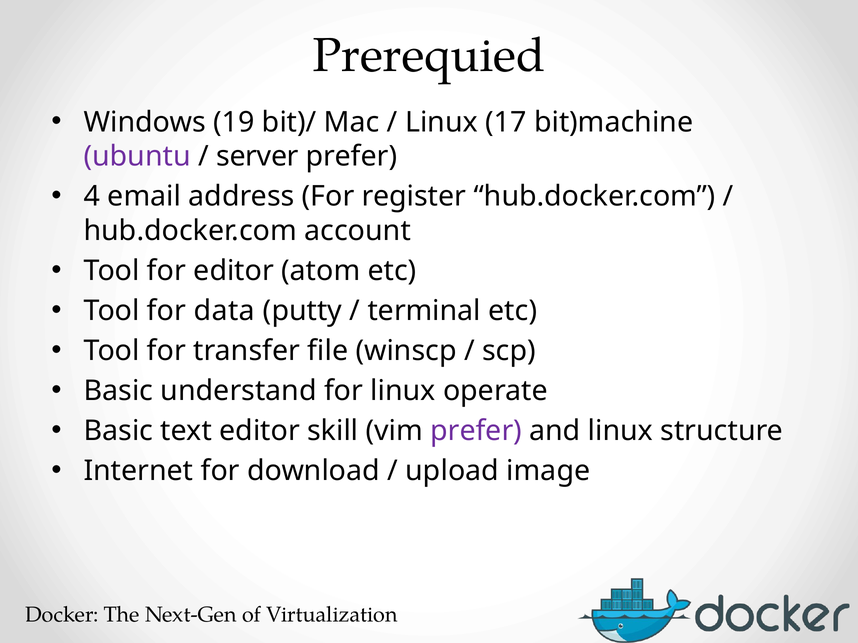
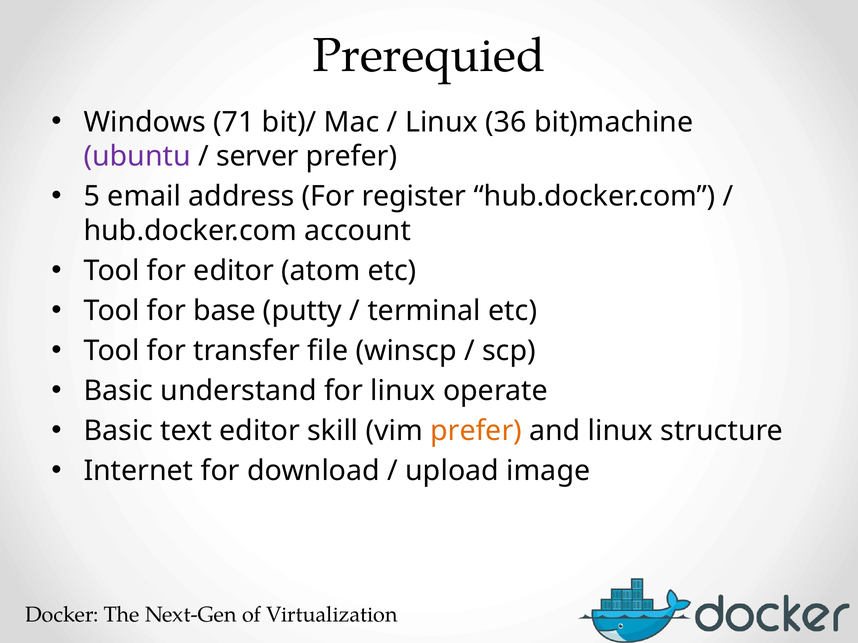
19: 19 -> 71 (234, 122)
17: 17 -> 36 (506, 122)
4: 4 -> 5 (92, 197)
data: data -> base (225, 311)
prefer colour: purple -> orange (476, 431)
